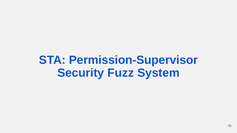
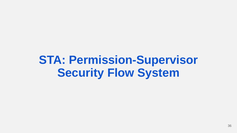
Fuzz: Fuzz -> Flow (121, 73)
